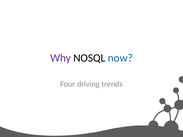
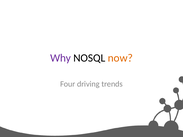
now colour: blue -> orange (120, 58)
